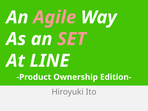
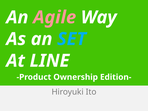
SET colour: pink -> light blue (72, 39)
